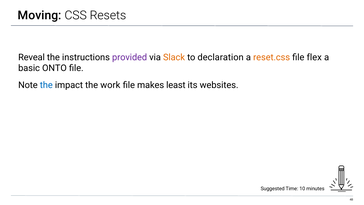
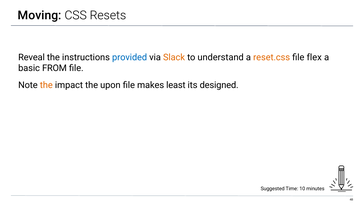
provided colour: purple -> blue (130, 57)
declaration: declaration -> understand (221, 57)
ONTO: ONTO -> FROM (54, 68)
the colour: blue -> orange (46, 85)
work: work -> upon (110, 85)
websites: websites -> designed (219, 85)
